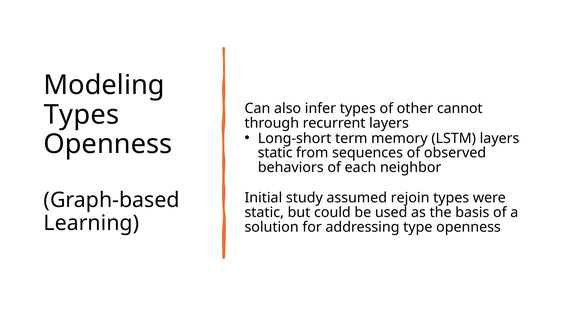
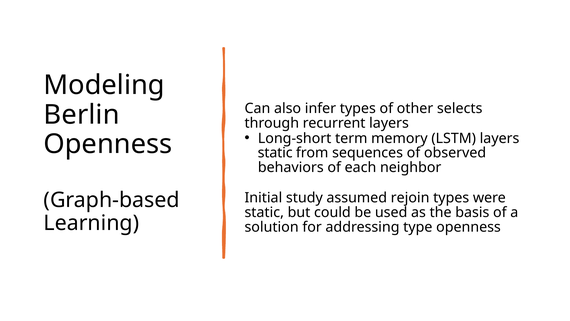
cannot: cannot -> selects (460, 108)
Types: Types -> Berlin (82, 115)
